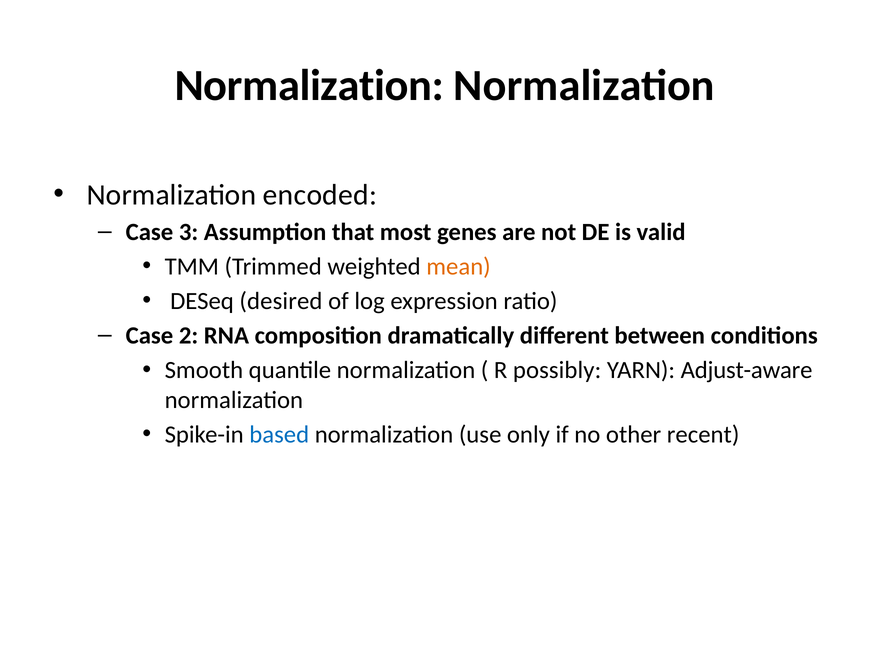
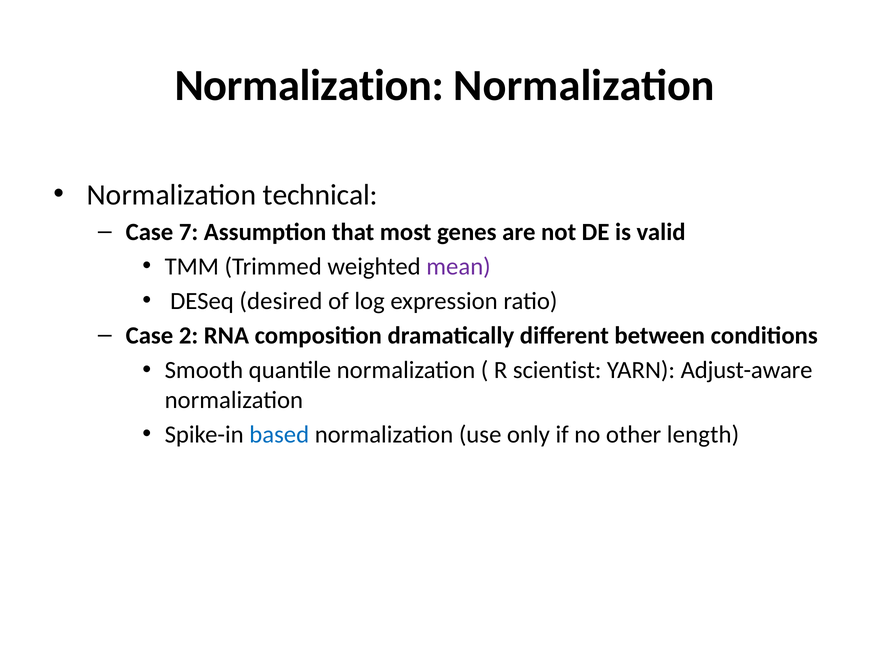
encoded: encoded -> technical (320, 195)
3: 3 -> 7 (189, 232)
mean colour: orange -> purple (459, 267)
possibly: possibly -> scientist (557, 371)
recent: recent -> length (703, 435)
